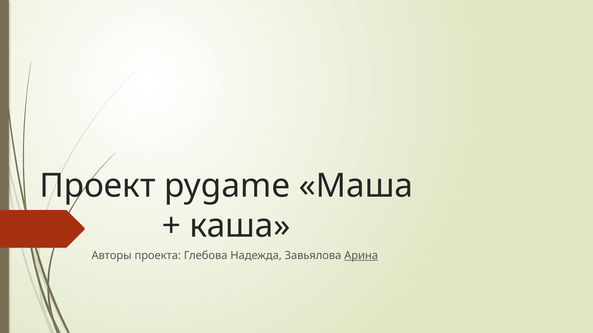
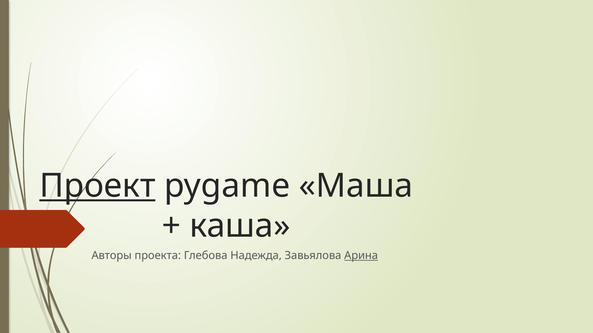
Проект underline: none -> present (97, 186)
